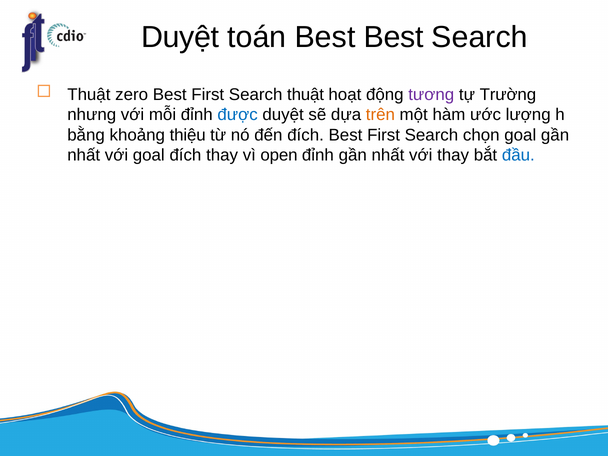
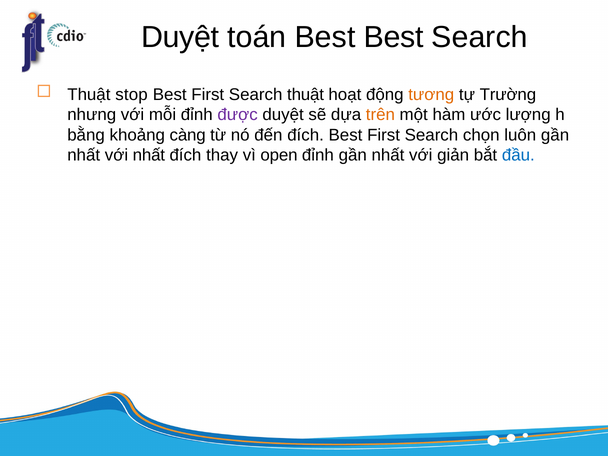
zero: zero -> stop (132, 94)
tương colour: purple -> orange (431, 94)
được colour: blue -> purple (238, 115)
thiệu: thiệu -> càng (188, 135)
chọn goal: goal -> luôn (520, 135)
với goal: goal -> nhất (149, 155)
với thay: thay -> giản (453, 155)
